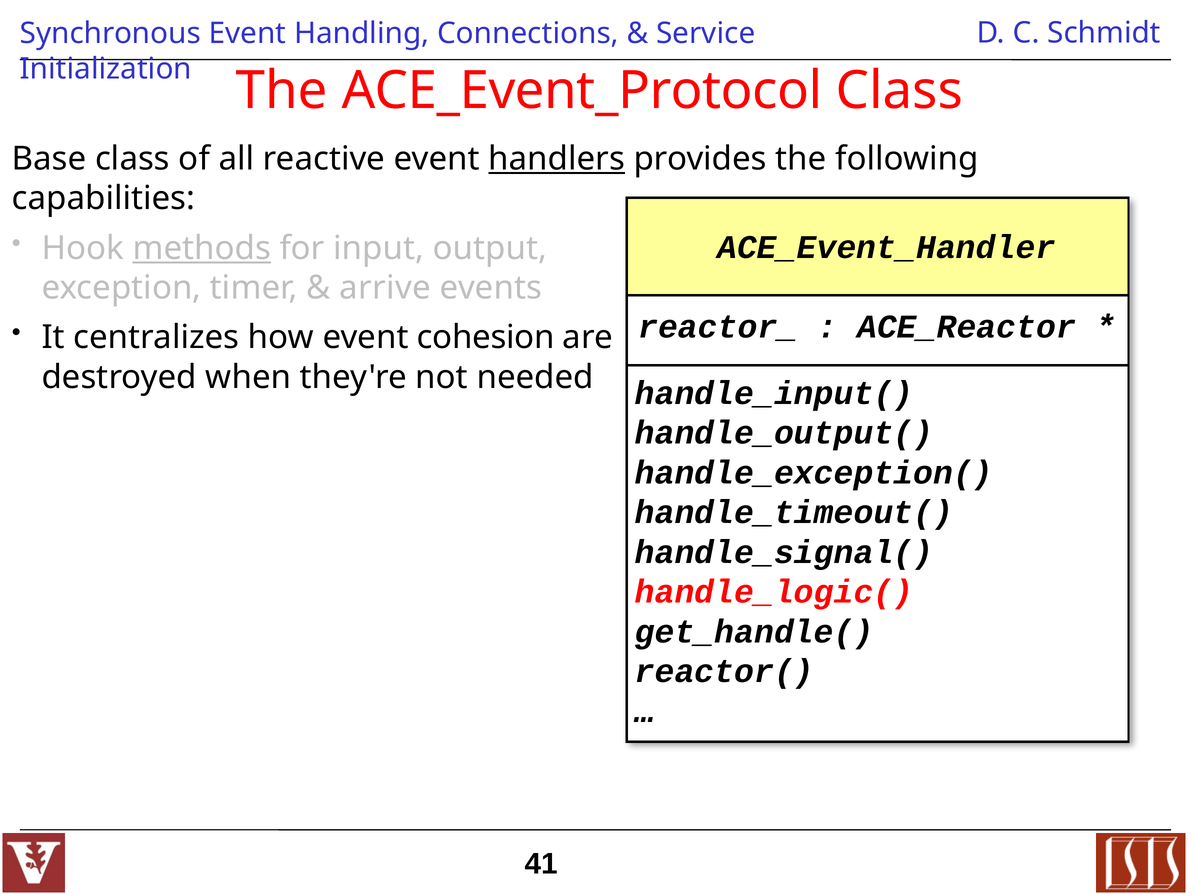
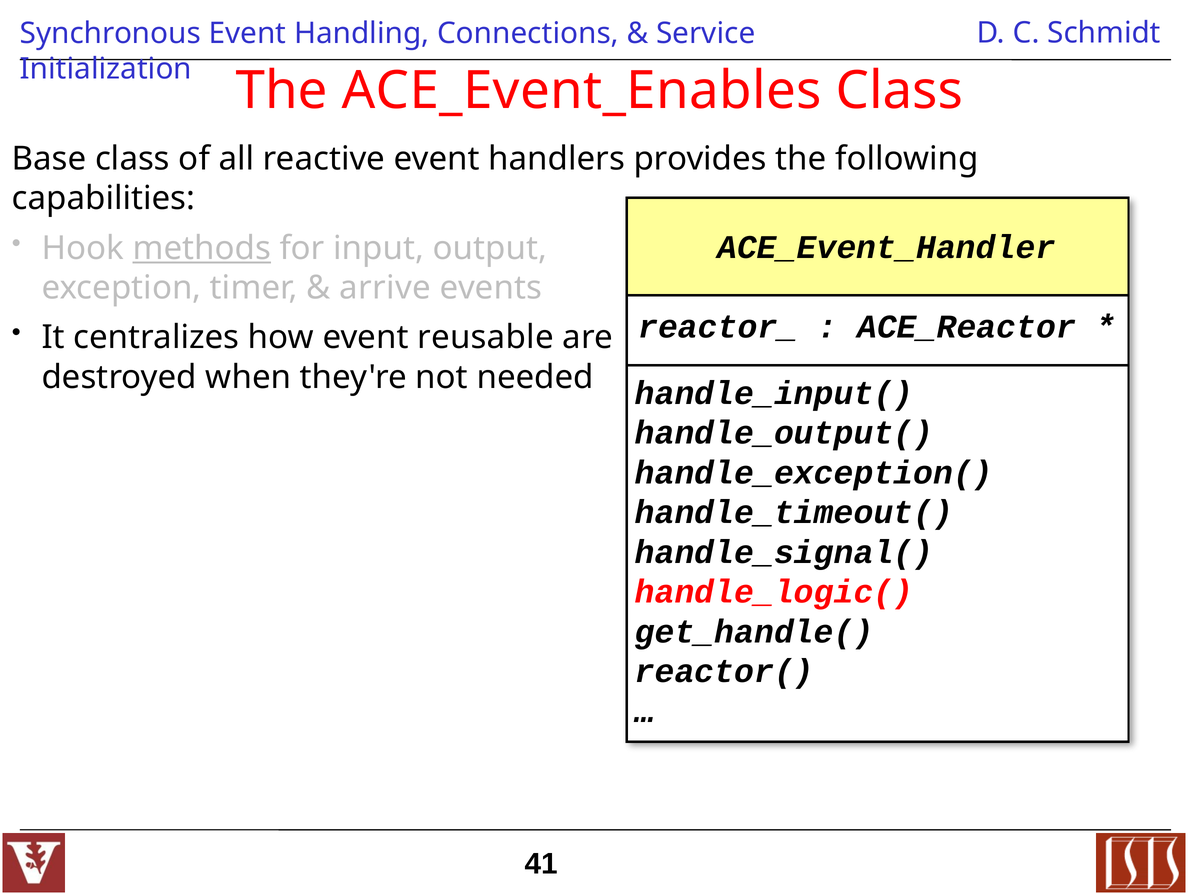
ACE_Event_Protocol: ACE_Event_Protocol -> ACE_Event_Enables (582, 91)
handlers underline: present -> none (557, 159)
cohesion: cohesion -> reusable (485, 337)
